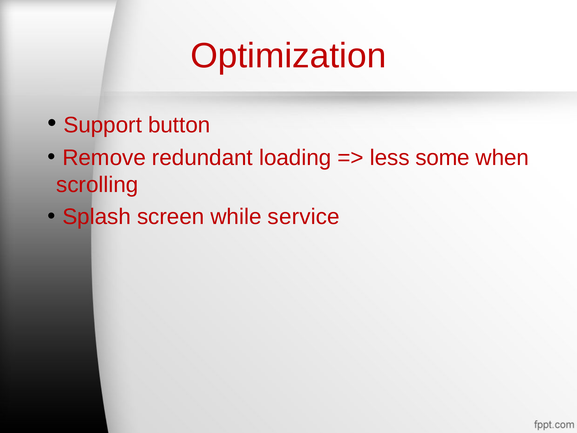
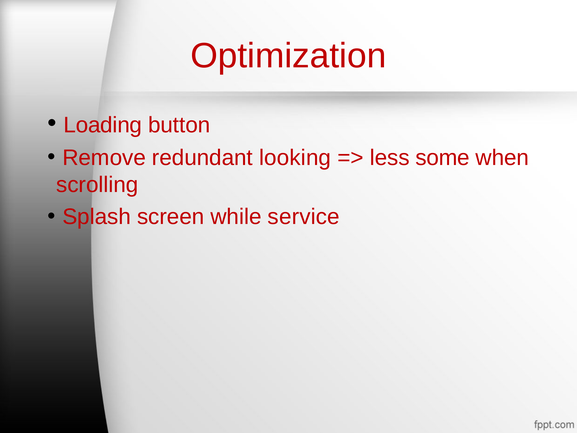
Support: Support -> Loading (103, 125)
loading: loading -> looking (295, 158)
